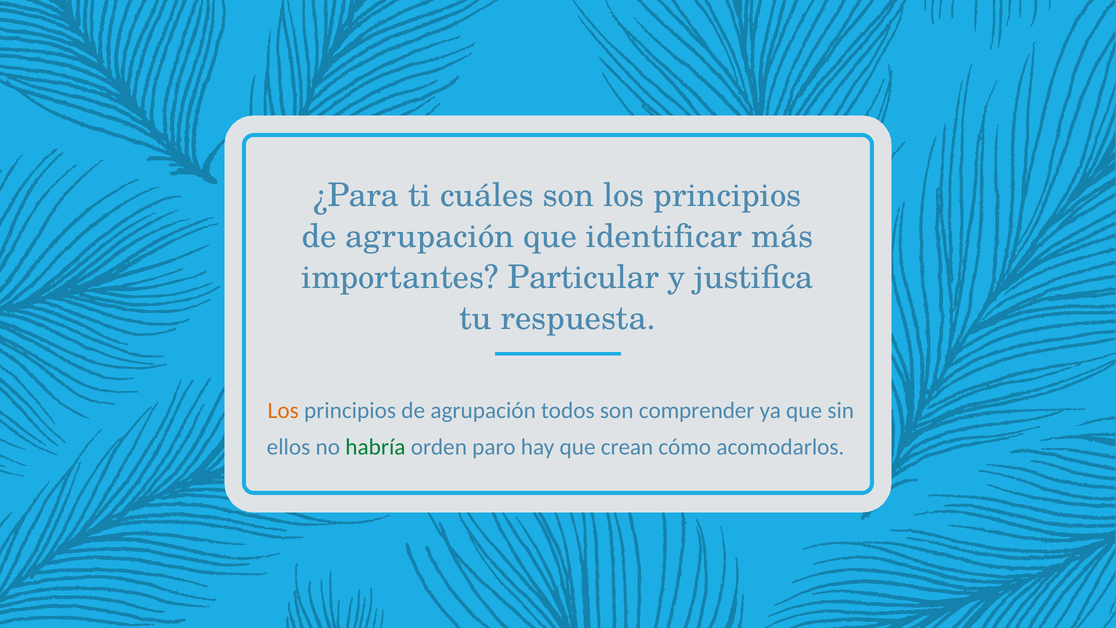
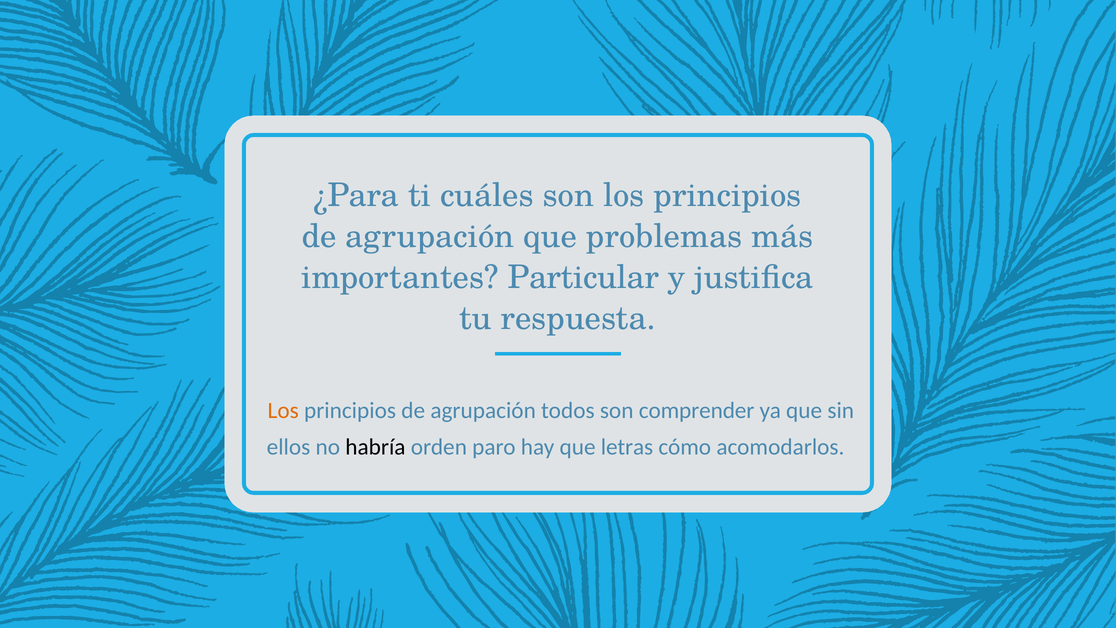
identificar: identificar -> problemas (664, 237)
habría colour: green -> black (375, 447)
crean: crean -> letras (627, 447)
